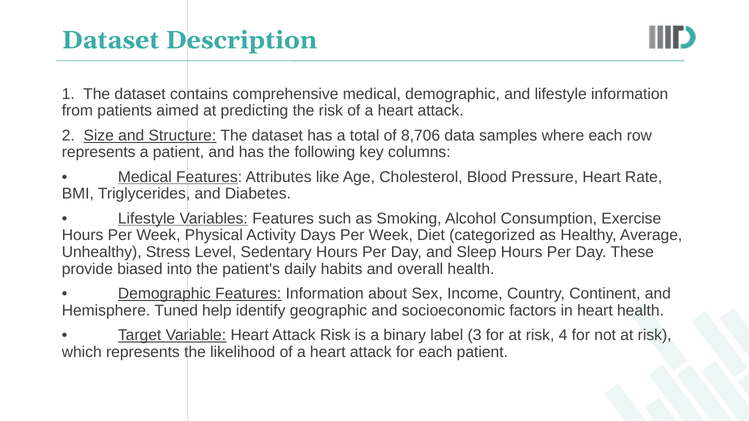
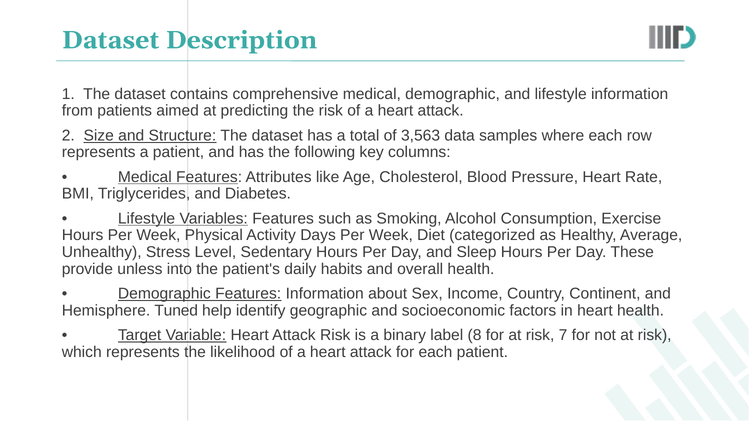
8,706: 8,706 -> 3,563 (421, 136)
biased: biased -> unless (140, 269)
3: 3 -> 8 (475, 335)
4: 4 -> 7 (563, 335)
